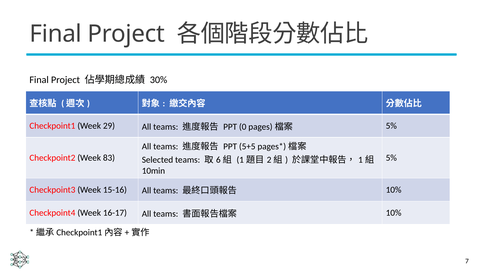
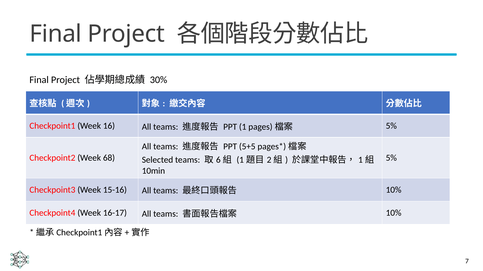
29: 29 -> 16 (109, 126)
0: 0 -> 1 (243, 127)
83: 83 -> 68 (109, 158)
